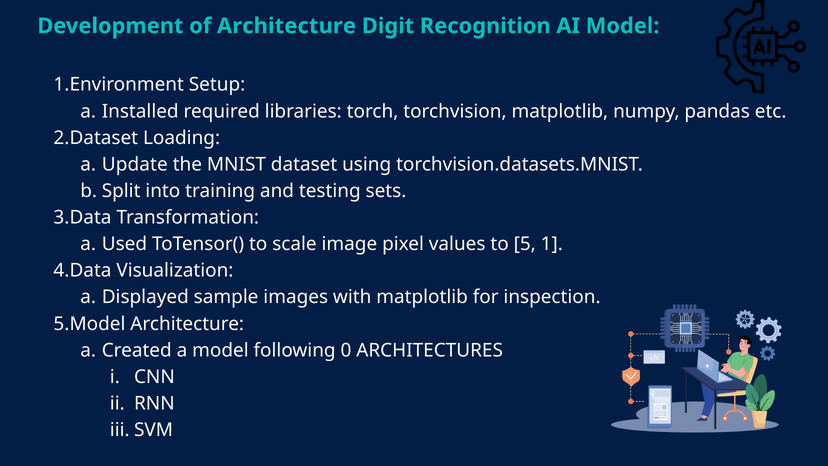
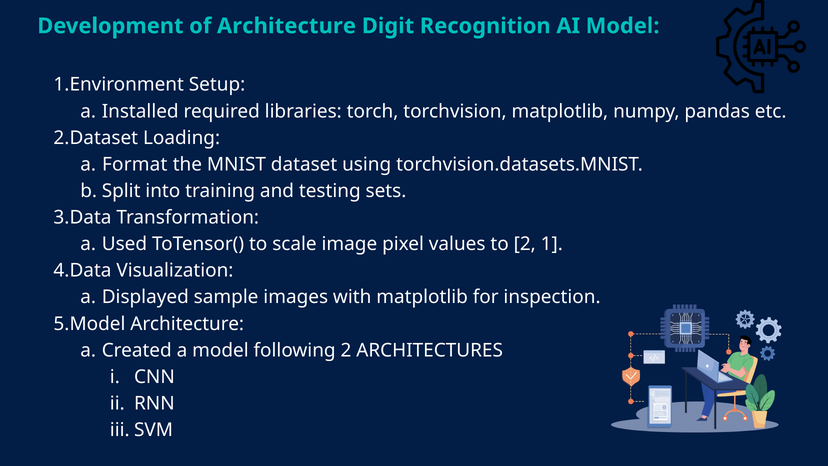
Update: Update -> Format (135, 164)
to 5: 5 -> 2 (525, 244)
following 0: 0 -> 2 (346, 350)
